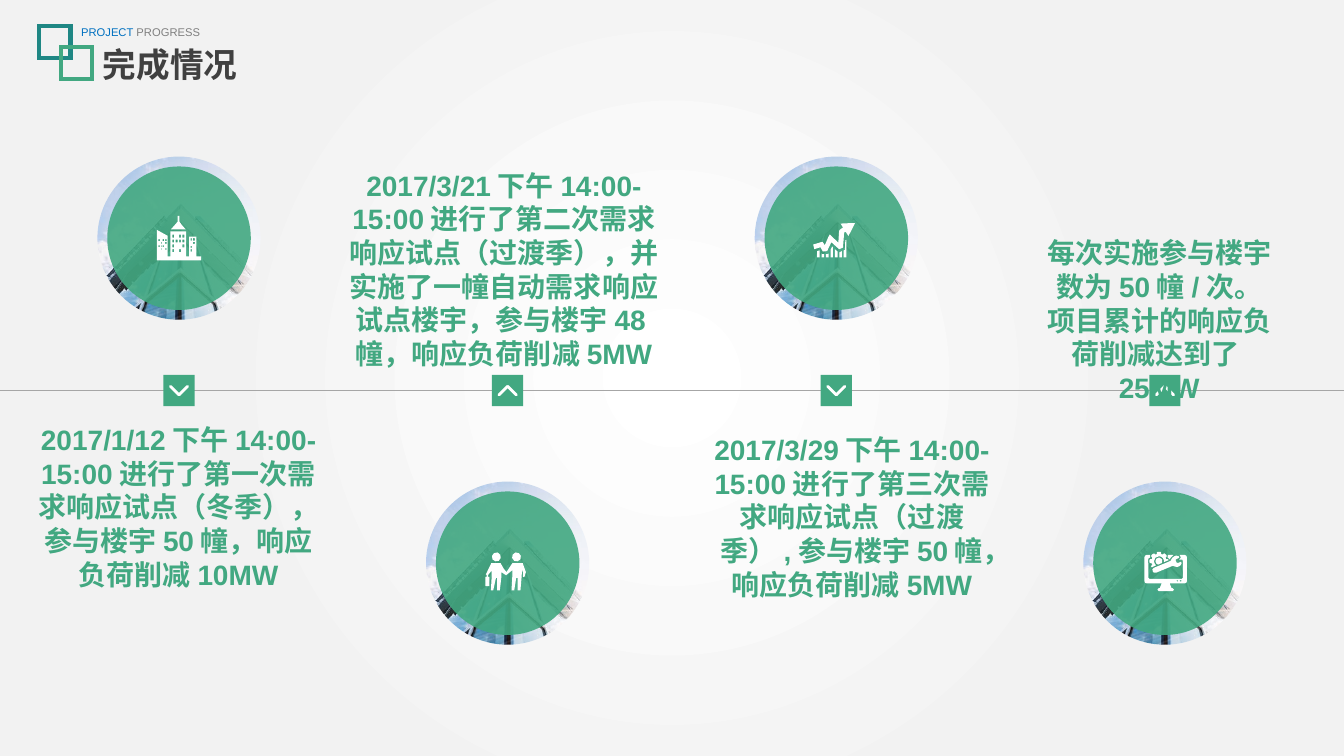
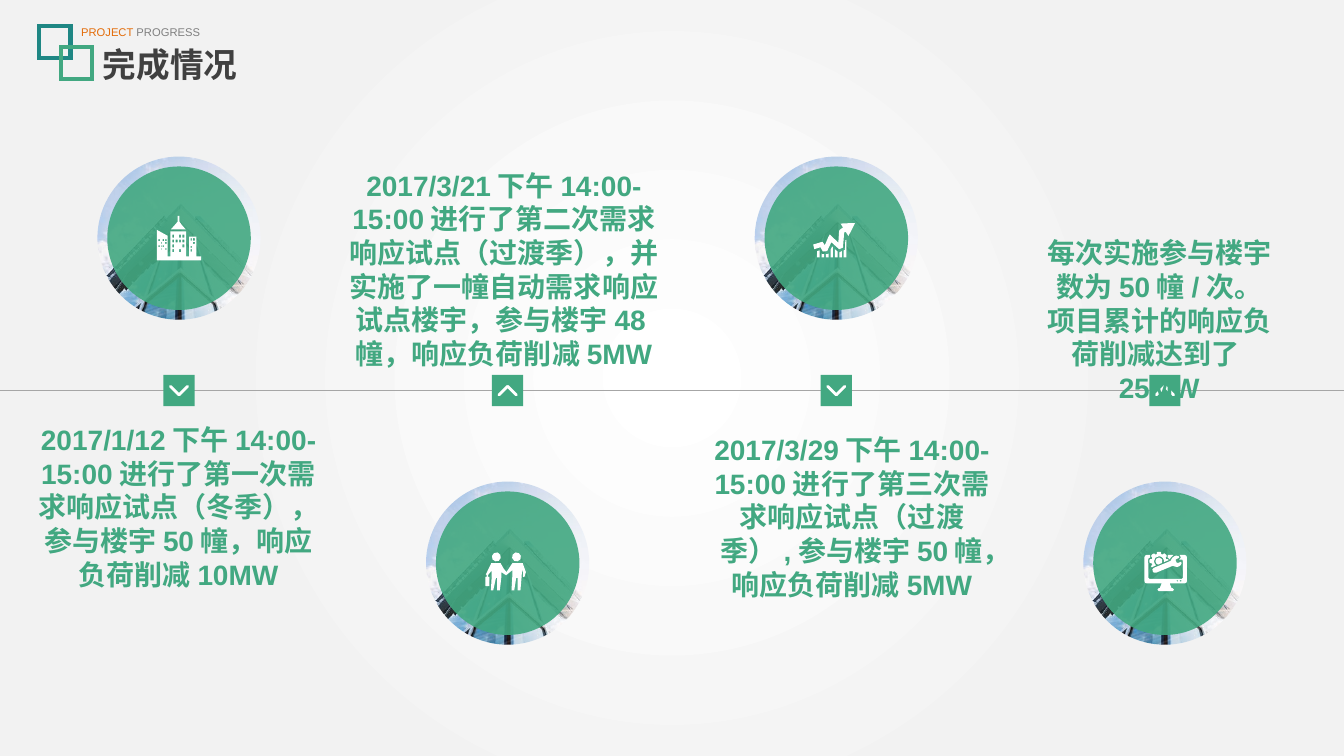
PROJECT colour: blue -> orange (107, 33)
